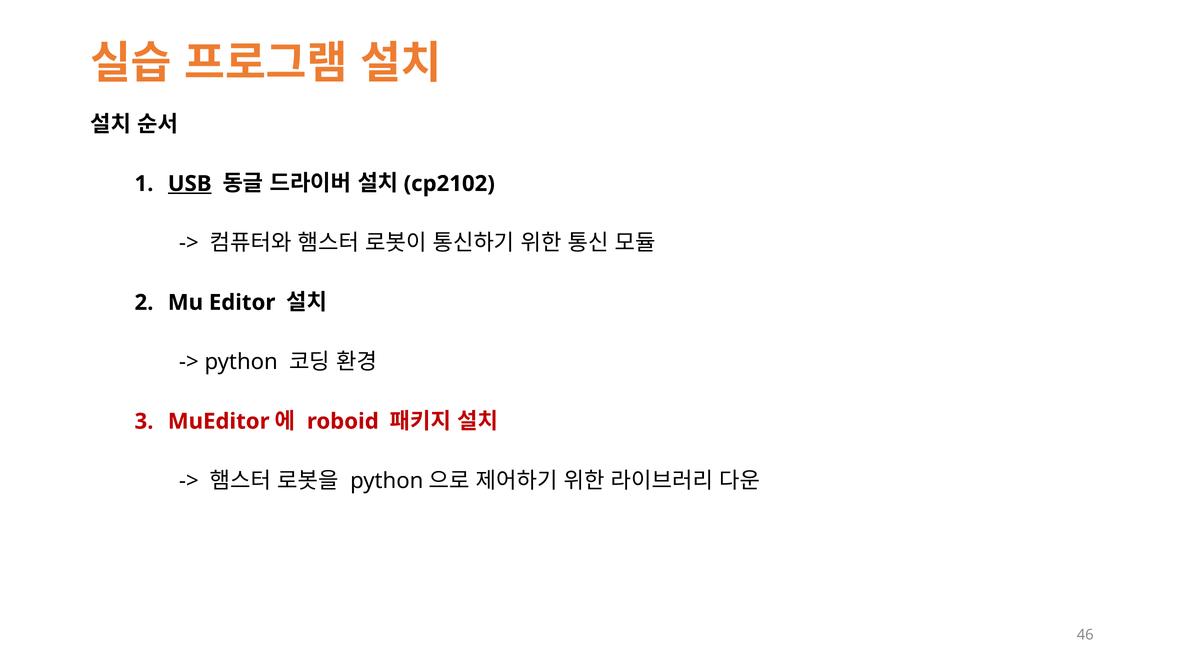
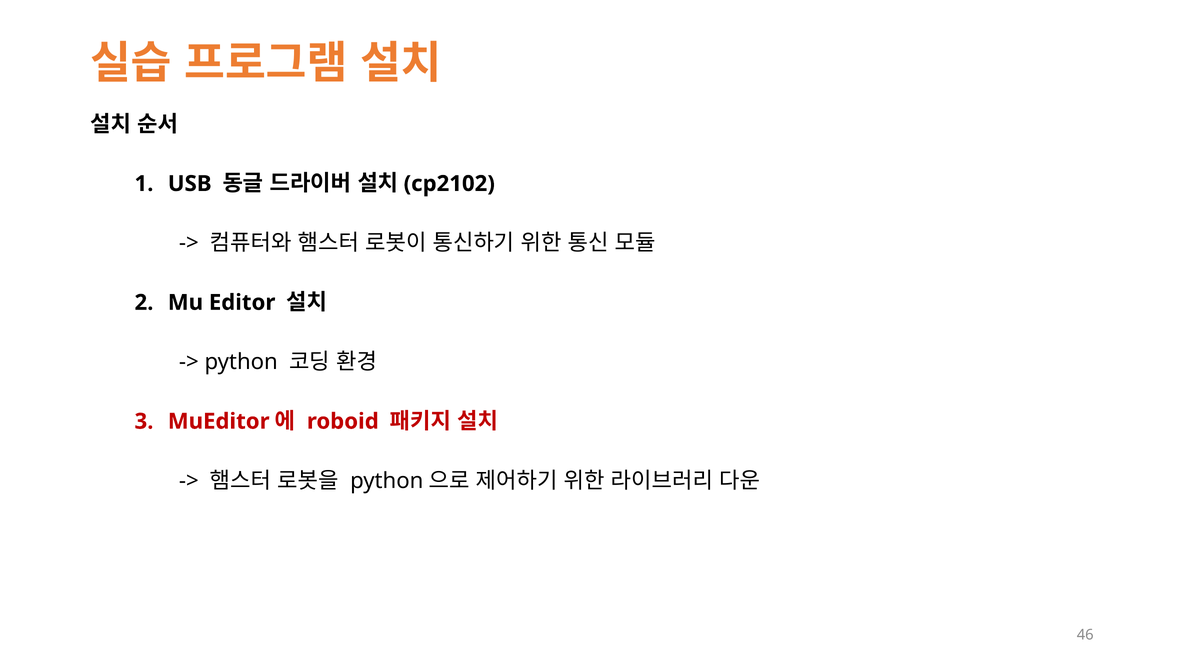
USB underline: present -> none (190, 184)
